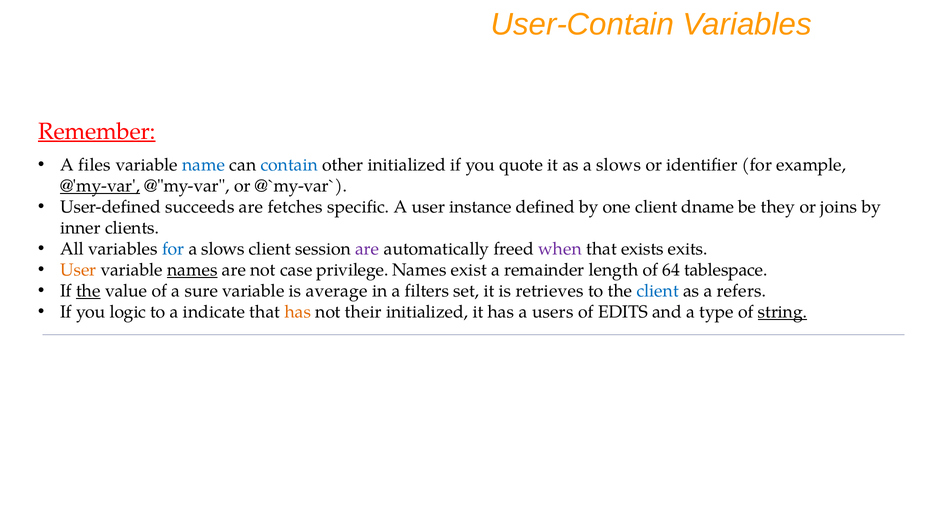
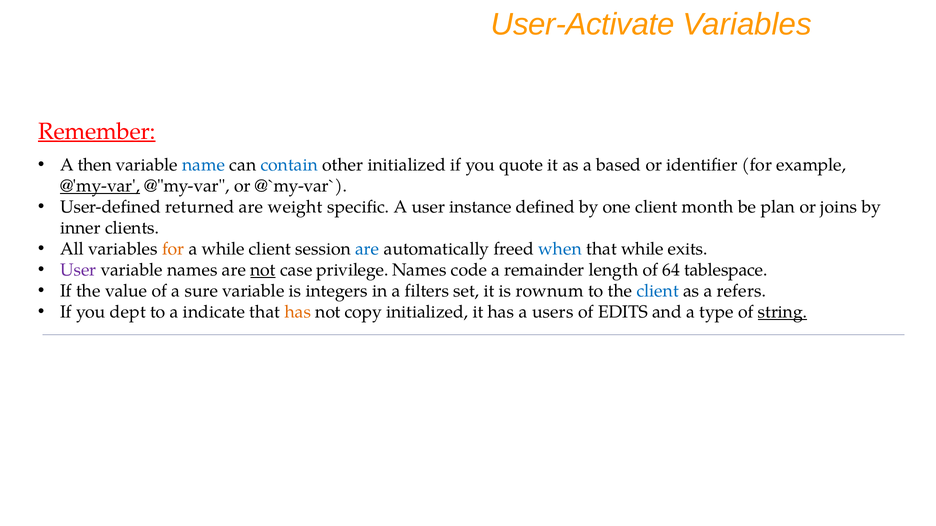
User-Contain: User-Contain -> User-Activate (583, 24)
files: files -> then (95, 165)
as a slows: slows -> based (619, 165)
succeeds: succeeds -> returned (200, 207)
fetches: fetches -> weight (295, 207)
dname: dname -> month (708, 207)
they: they -> plan (778, 207)
for colour: blue -> orange (173, 249)
slows: slows -> while (223, 249)
are colour: purple -> blue (367, 249)
when colour: purple -> blue (560, 249)
that exists: exists -> while (642, 249)
User colour: orange -> purple (78, 270)
names underline: present -> none (192, 270)
not underline: none -> present (263, 270)
exist: exist -> code (469, 270)
the underline: present -> none (88, 291)
average: average -> integers (337, 291)
retrieves: retrieves -> rownum (550, 291)
logic: logic -> dept (128, 312)
their: their -> copy (363, 312)
